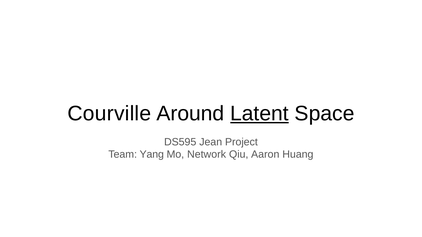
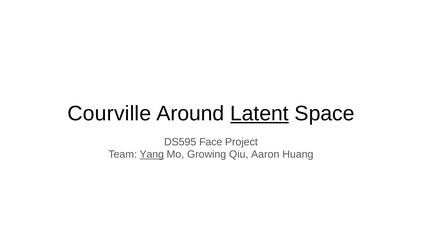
Jean: Jean -> Face (211, 142)
Yang underline: none -> present (152, 155)
Network: Network -> Growing (207, 155)
